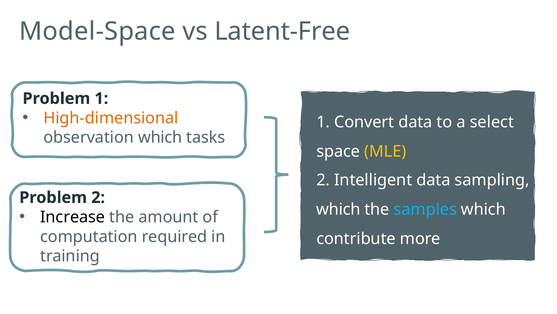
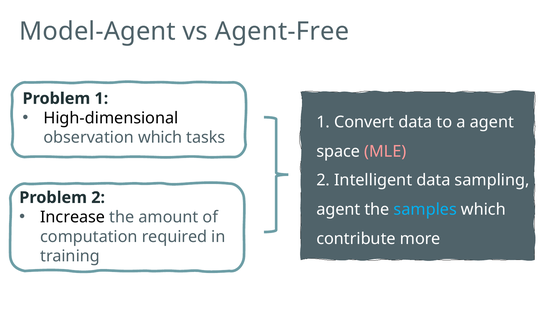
Model-Space: Model-Space -> Model-Agent (98, 31)
Latent-Free: Latent-Free -> Agent-Free (282, 31)
High-dimensional colour: orange -> black (111, 118)
a select: select -> agent (492, 122)
MLE colour: yellow -> pink (385, 151)
which: which -> agent (338, 209)
